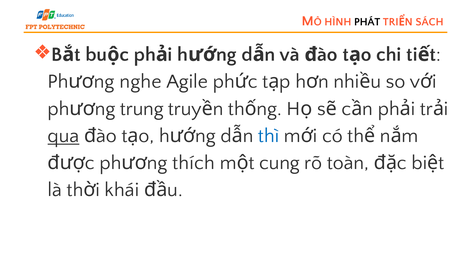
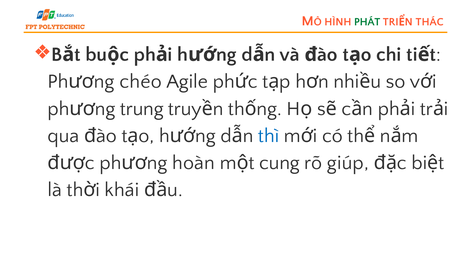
PHÁT colour: black -> green (367, 22)
SÁCH: SÁCH -> THÁC (430, 22)
nghe: nghe -> chéo (141, 82)
qua underline: present -> none (63, 136)
thích: thích -> hoàn (194, 163)
toàn: toàn -> giúp (348, 163)
